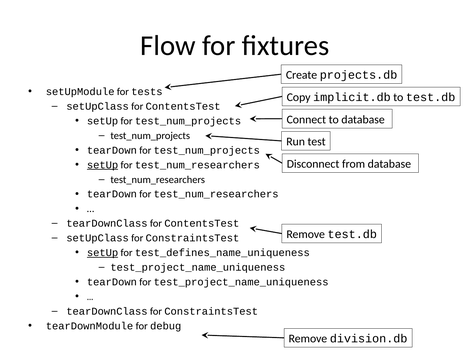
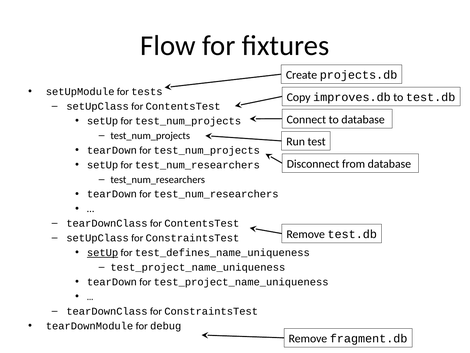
implicit.db: implicit.db -> improves.db (352, 97)
setUp underline: present -> none (103, 165)
division.db: division.db -> fragment.db (369, 338)
